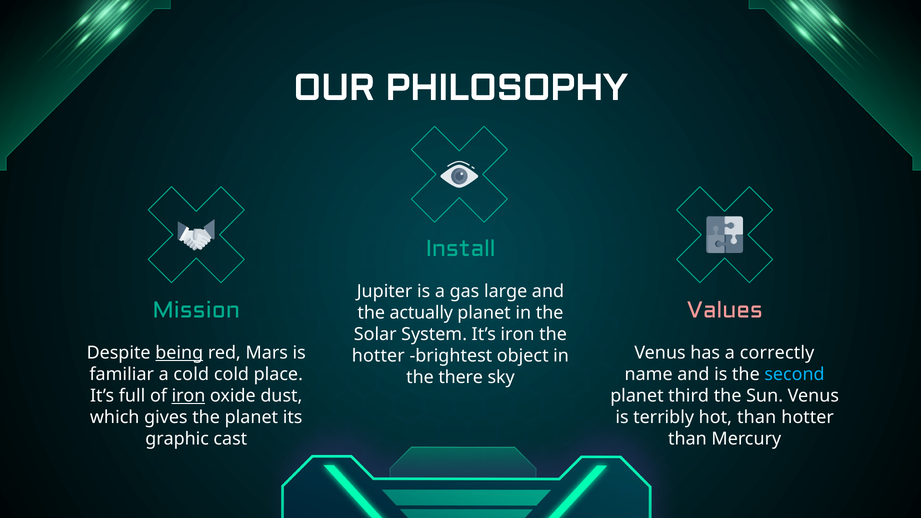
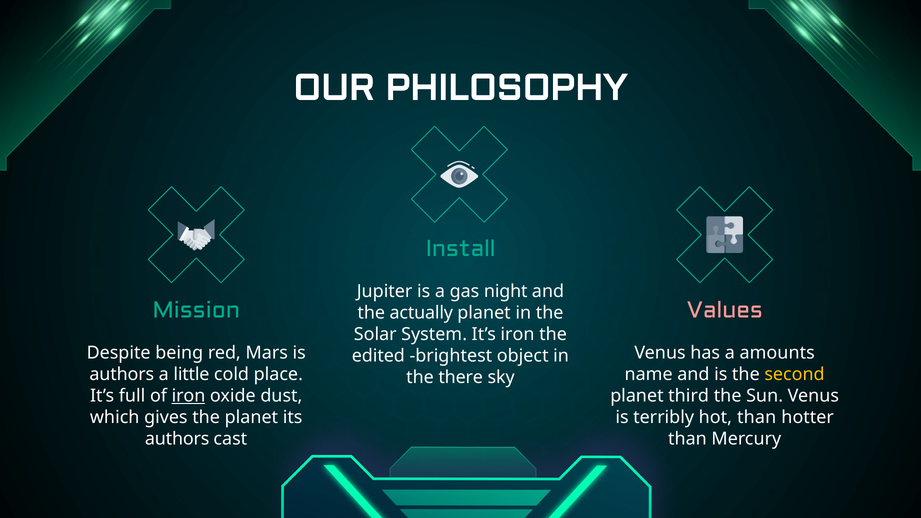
large: large -> night (506, 292)
being underline: present -> none (179, 353)
correctly: correctly -> amounts (777, 353)
hotter: hotter -> edited (378, 356)
familiar: familiar -> authors (122, 374)
a cold: cold -> little (191, 374)
second colour: light blue -> yellow (794, 374)
graphic: graphic -> authors (177, 439)
